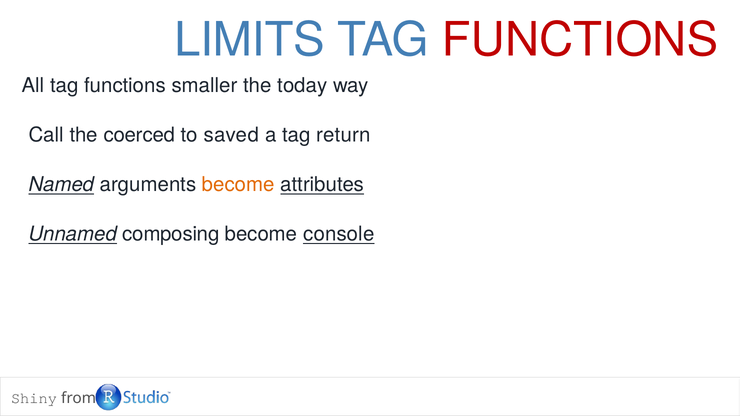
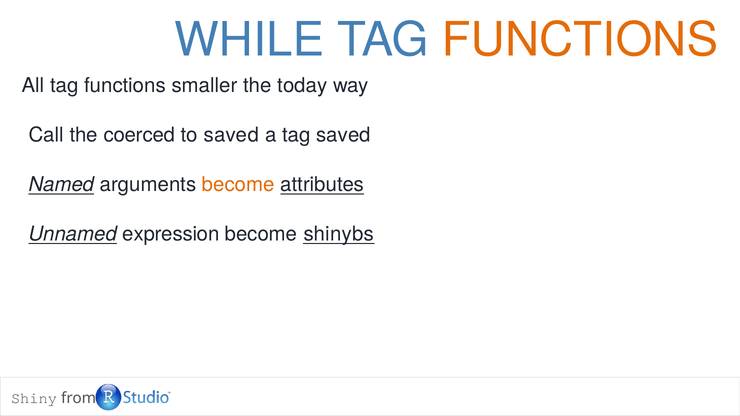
LIMITS: LIMITS -> WHILE (249, 40)
FUNCTIONS colour: red -> orange (580, 40)
tag return: return -> saved (343, 135)
composing: composing -> expression (171, 234)
console: console -> shinybs (339, 234)
